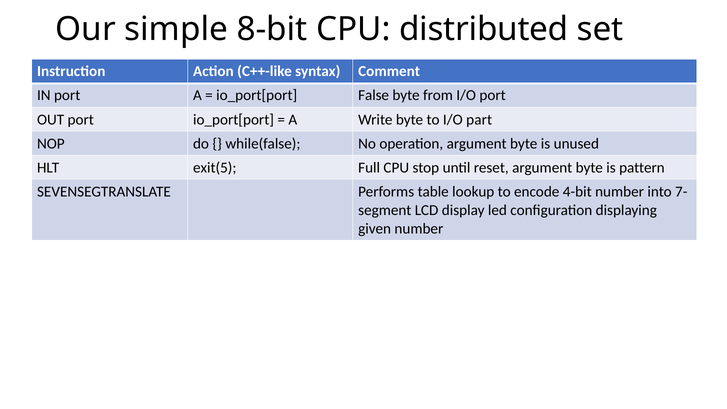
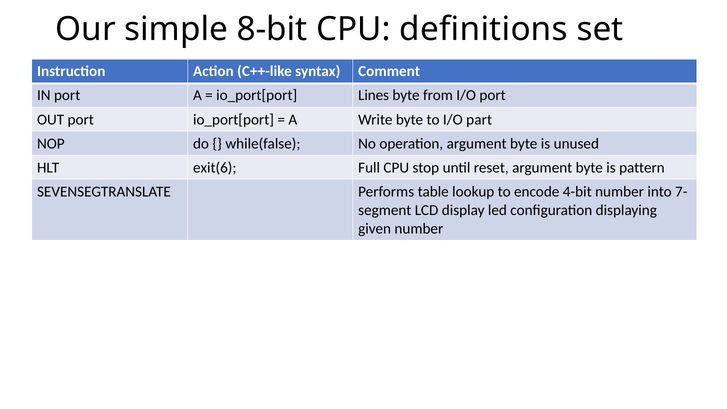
distributed: distributed -> definitions (484, 29)
False: False -> Lines (374, 95)
exit(5: exit(5 -> exit(6 (215, 168)
